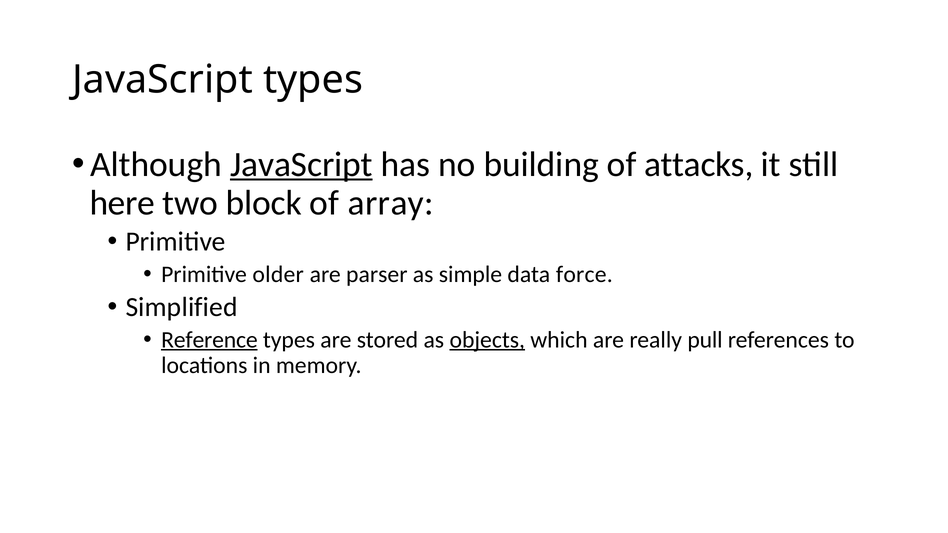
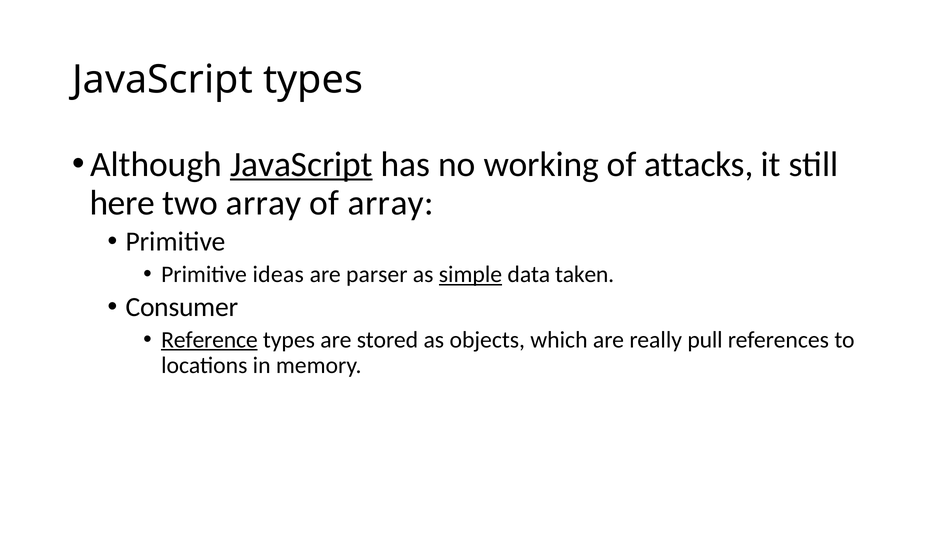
building: building -> working (541, 164)
two block: block -> array (264, 203)
older: older -> ideas (278, 275)
simple underline: none -> present (470, 275)
force: force -> taken (585, 275)
Simplified: Simplified -> Consumer (182, 307)
objects underline: present -> none (487, 340)
